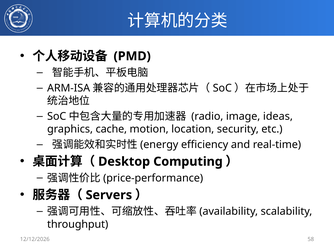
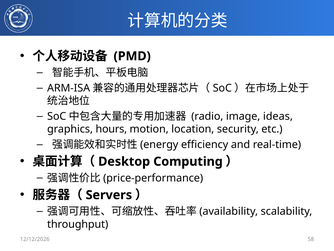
cache: cache -> hours (111, 129)
